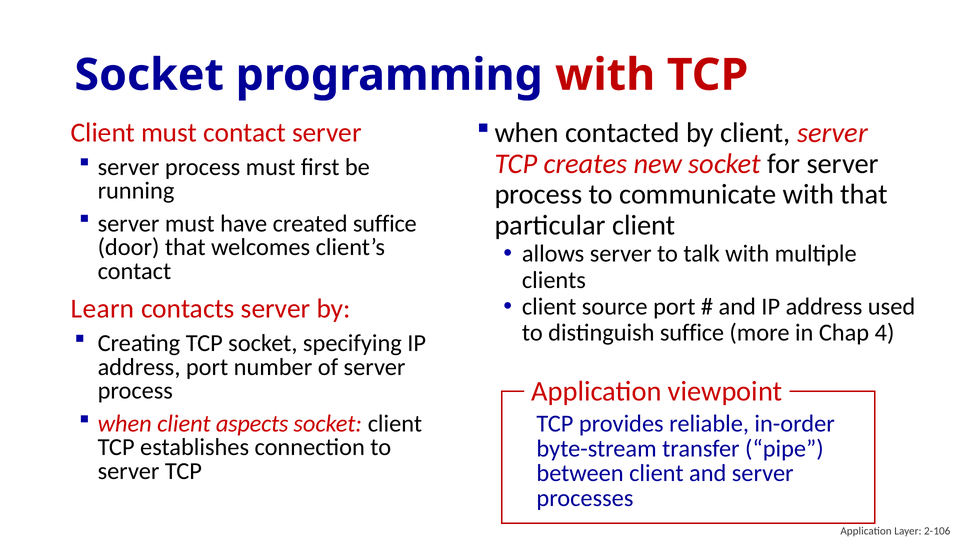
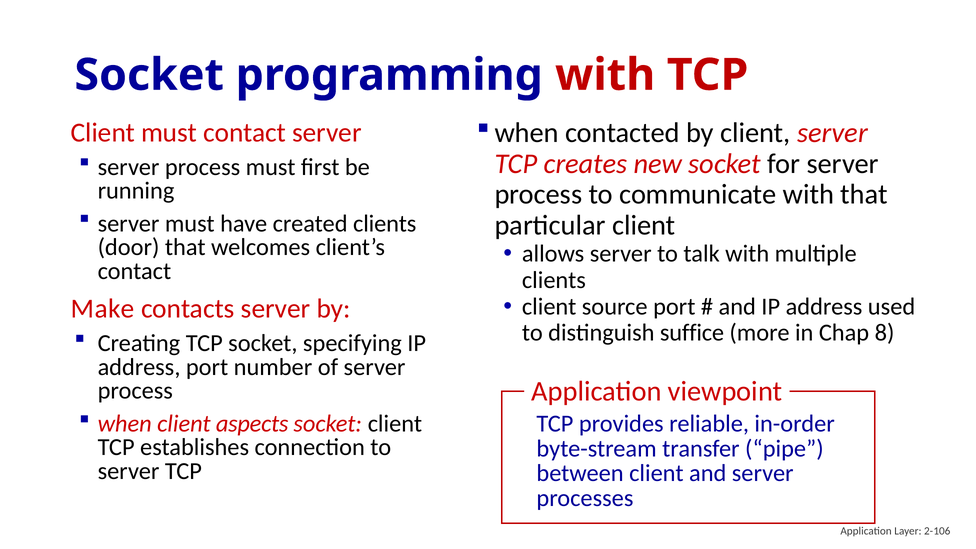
created suffice: suffice -> clients (385, 224)
Learn: Learn -> Make (103, 309)
4: 4 -> 8 (885, 333)
